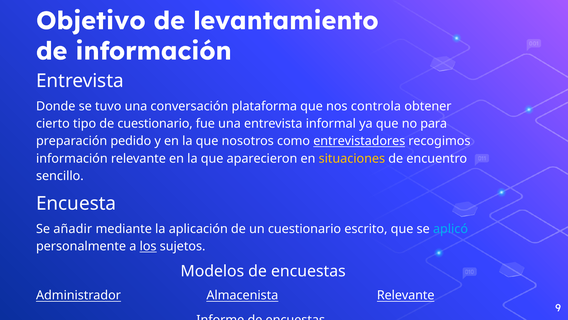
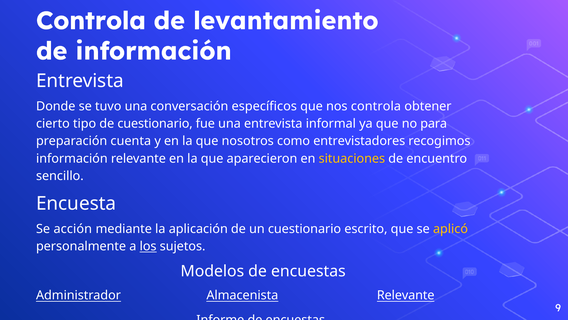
Objetivo: Objetivo -> Controla (91, 21)
plataforma: plataforma -> específicos (264, 106)
pedido: pedido -> cuenta (131, 141)
entrevistadores underline: present -> none (359, 141)
añadir: añadir -> acción (73, 229)
aplicó colour: light blue -> yellow (450, 229)
